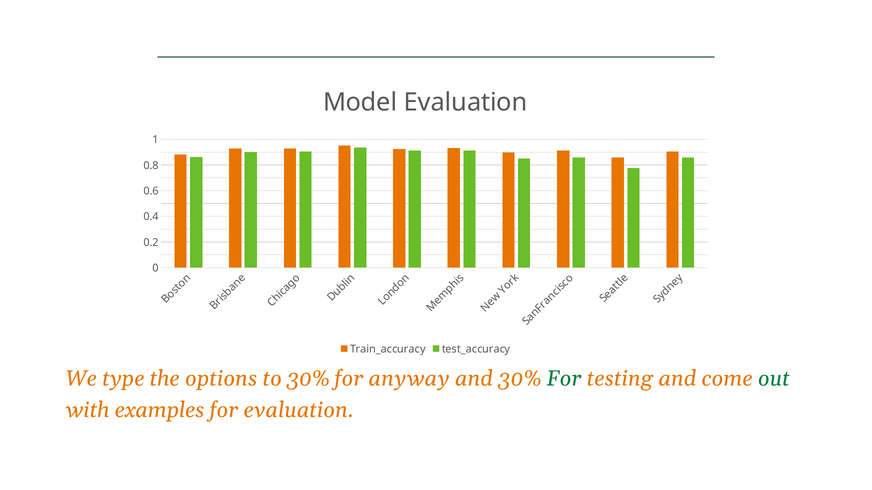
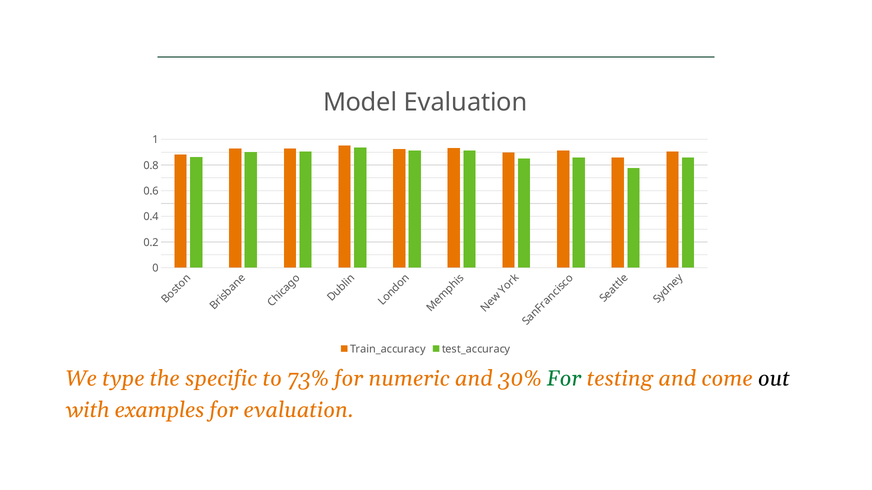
options: options -> specific (221, 379)
to 30%: 30% -> 73% (308, 379)
anyway: anyway -> numeric (409, 379)
out colour: green -> black (774, 379)
